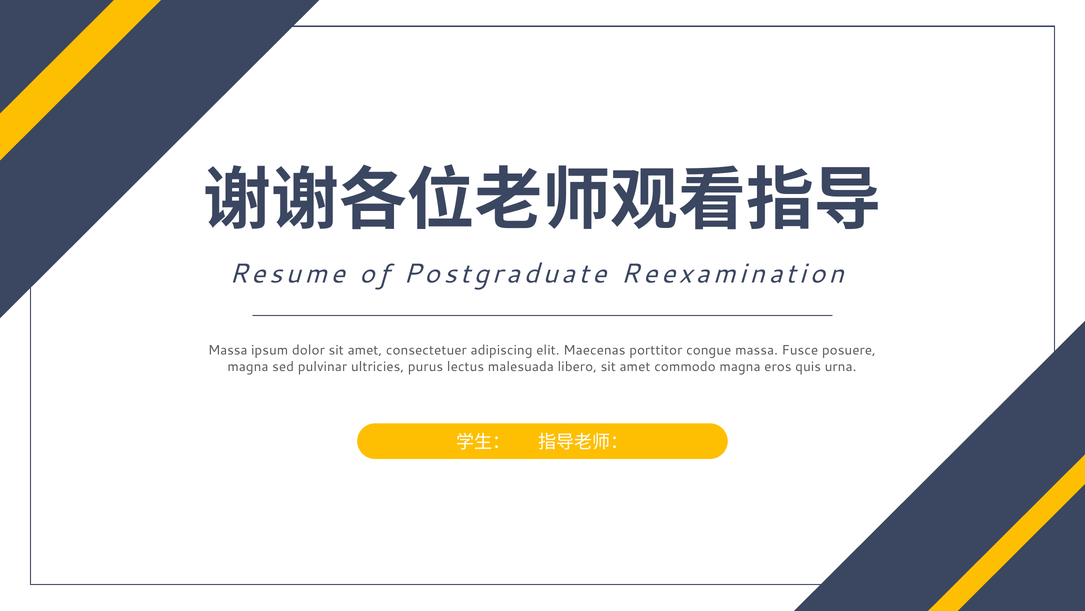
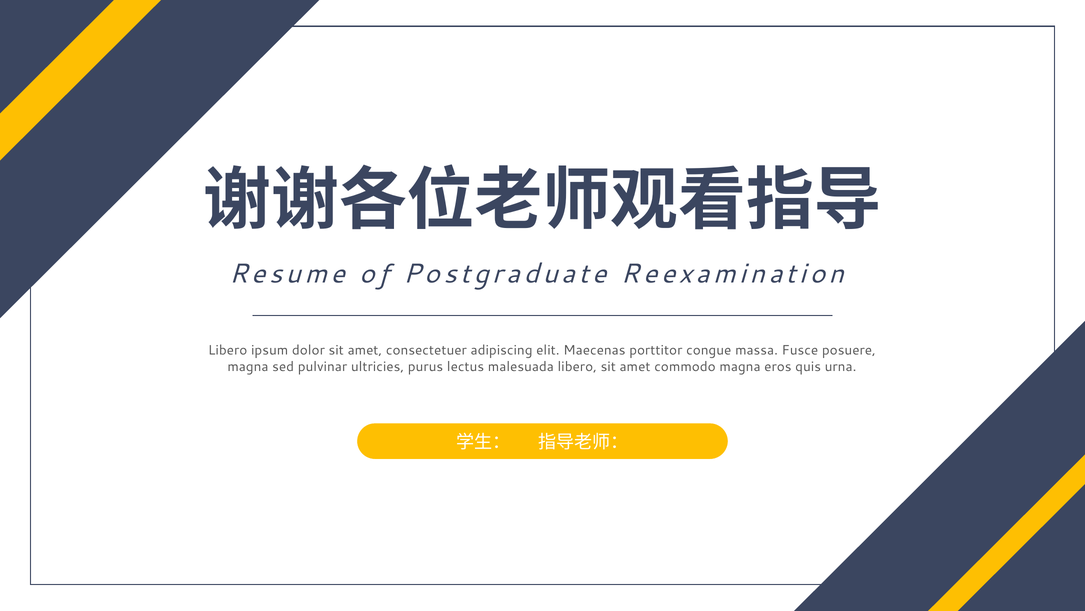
Massa: Massa -> Libero (228, 350)
